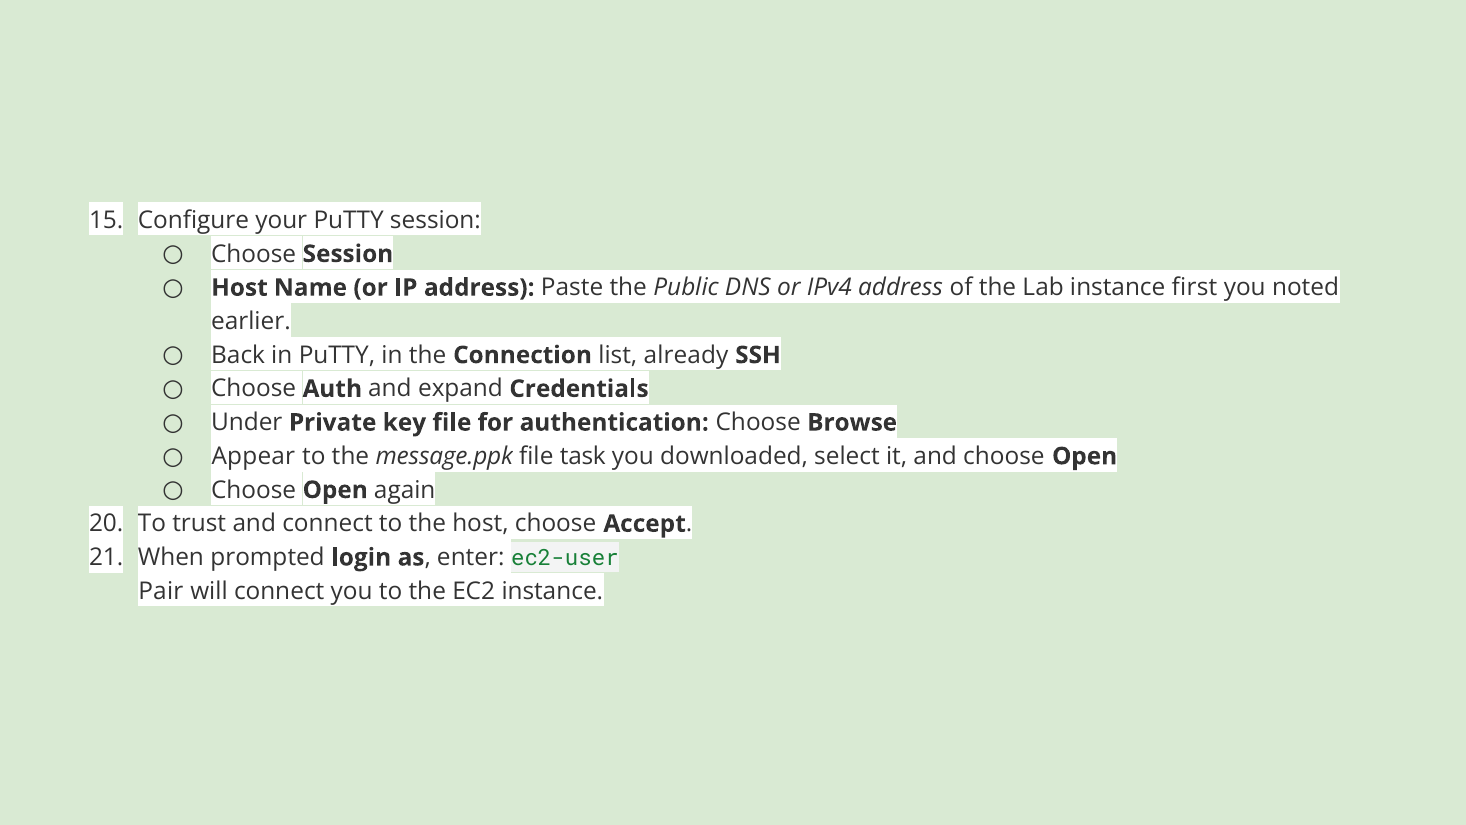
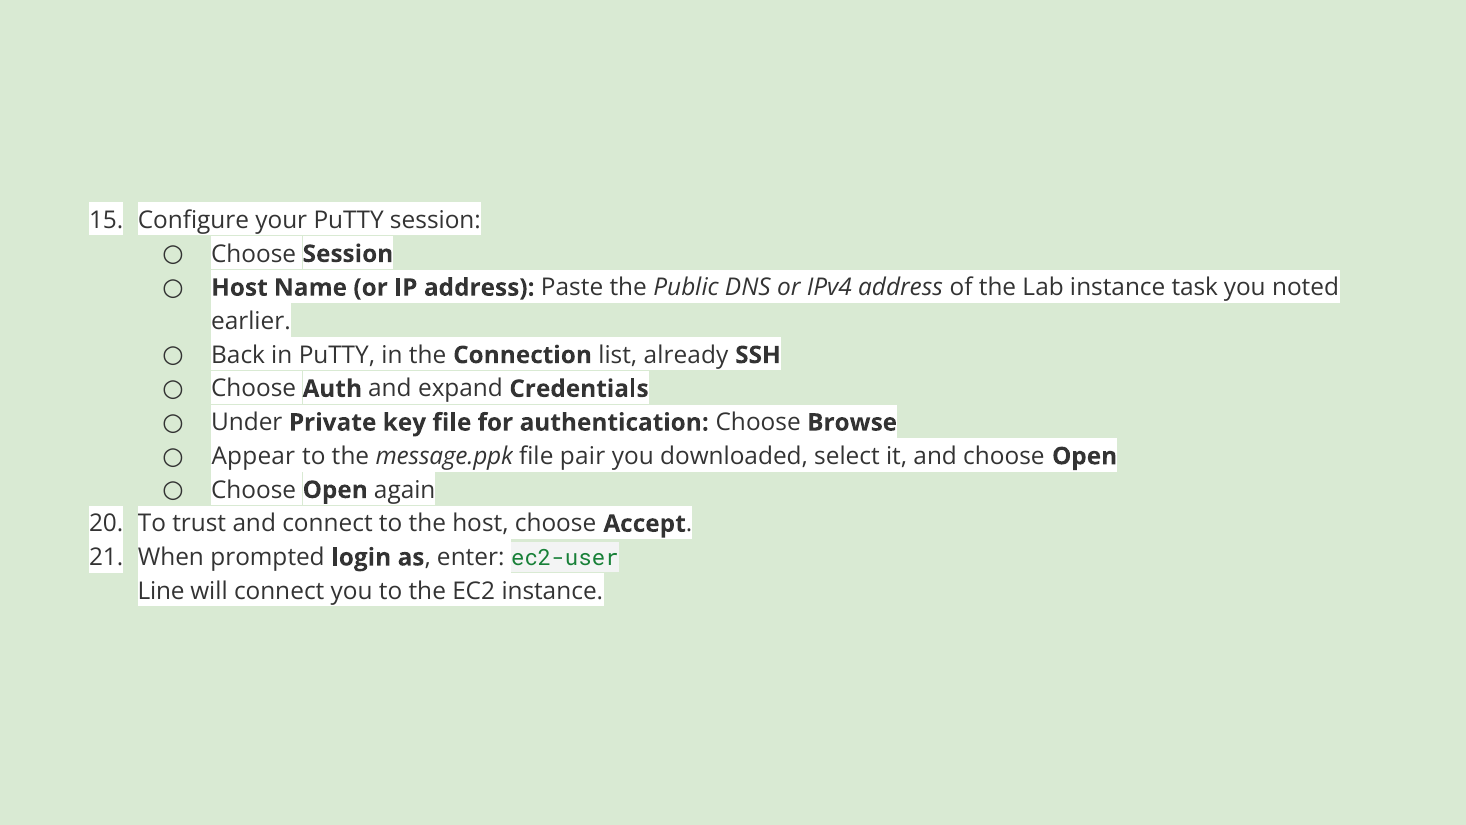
first: first -> task (1195, 288)
task: task -> pair (583, 456)
Pair: Pair -> Line (161, 591)
